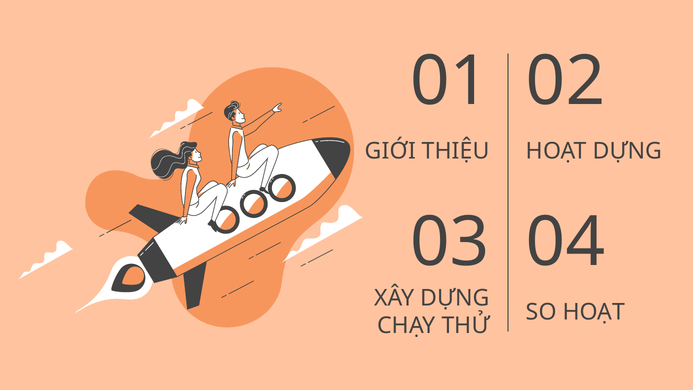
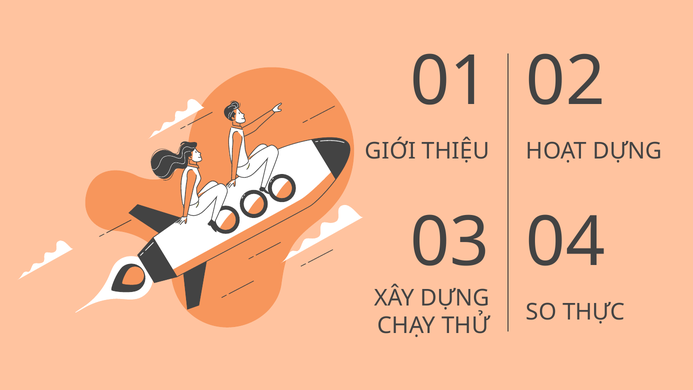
SO HOẠT: HOẠT -> THỰC (594, 312)
